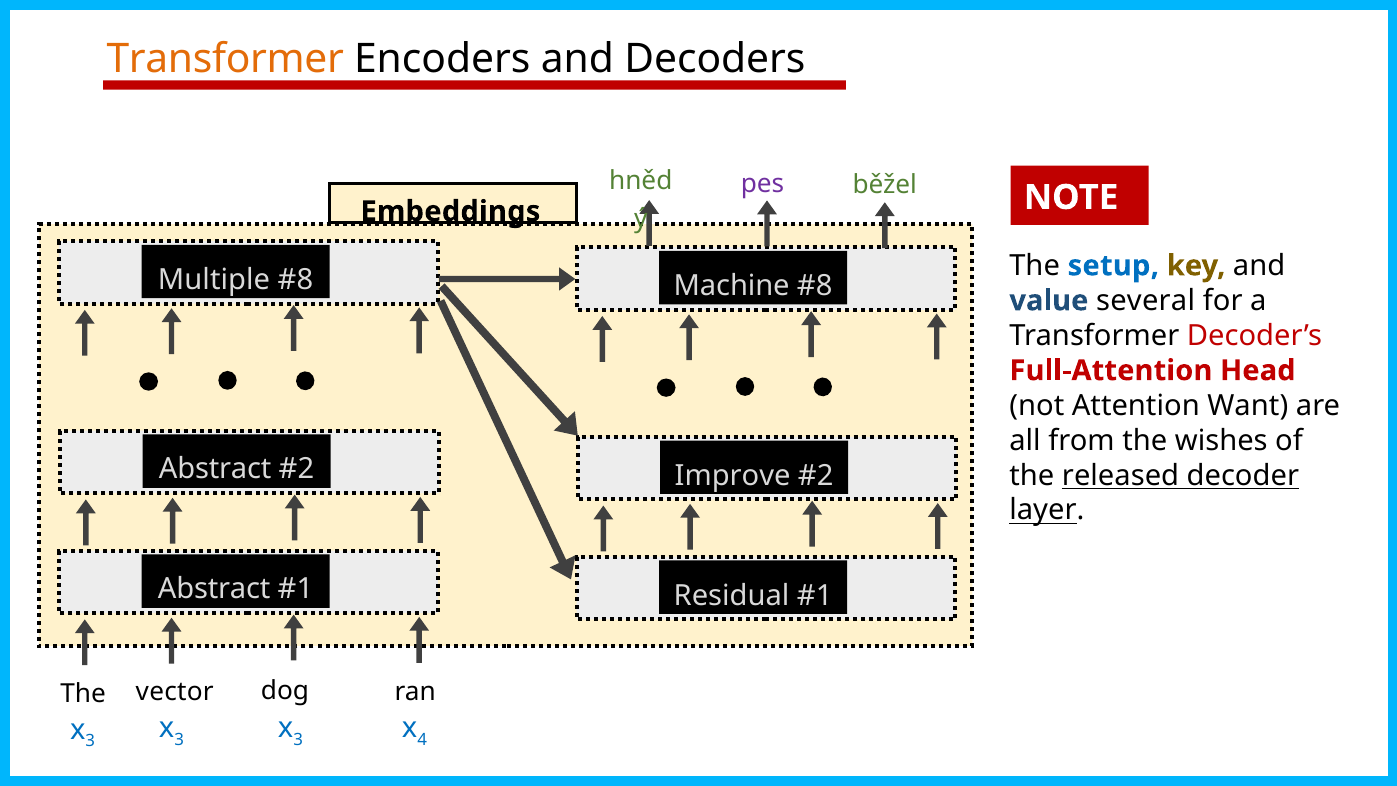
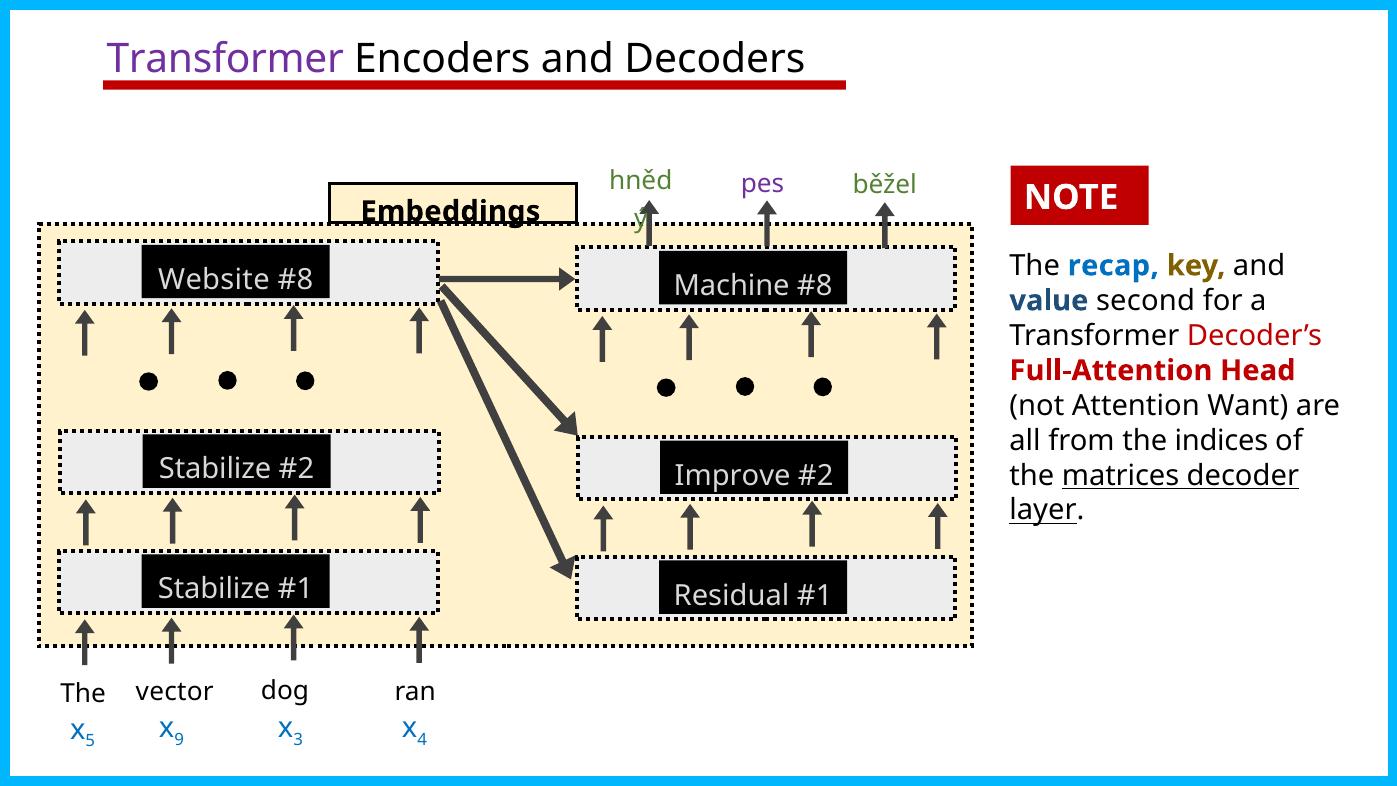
Transformer colour: orange -> purple (225, 59)
Multiple: Multiple -> Website (214, 280)
setup: setup -> recap (1113, 266)
several: several -> second (1146, 301)
wishes: wishes -> indices (1221, 440)
Abstract: Abstract -> Stabilize (215, 469)
released: released -> matrices (1121, 475)
Abstract: Abstract -> Stabilize (214, 589)
3: 3 -> 5 (90, 741)
3: 3 -> 9 (179, 739)
